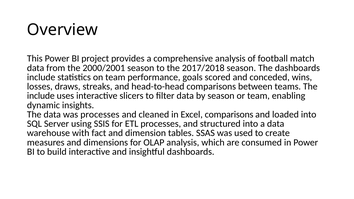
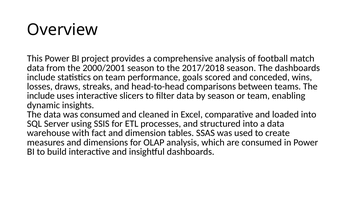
was processes: processes -> consumed (100, 115)
Excel comparisons: comparisons -> comparative (229, 115)
